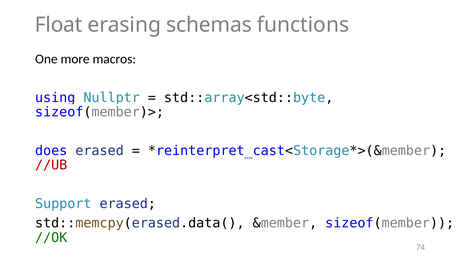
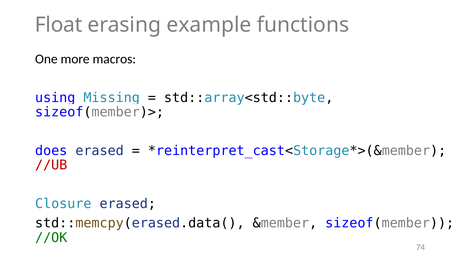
schemas: schemas -> example (209, 25)
Nullptr: Nullptr -> Missing (112, 97)
Support: Support -> Closure (63, 204)
